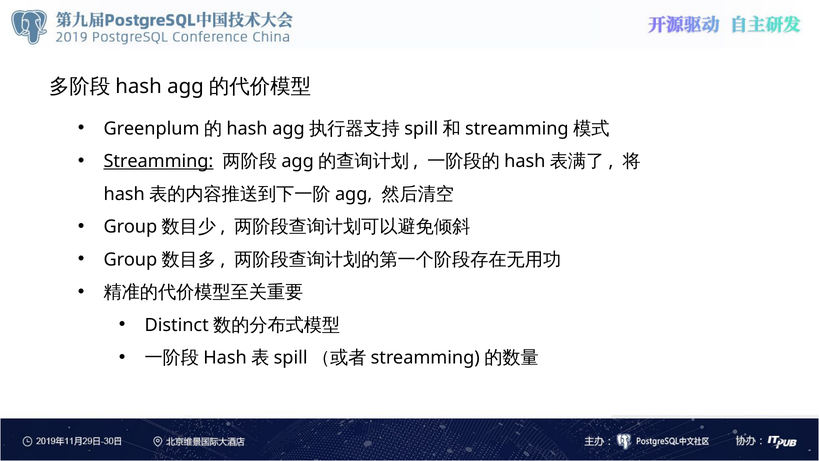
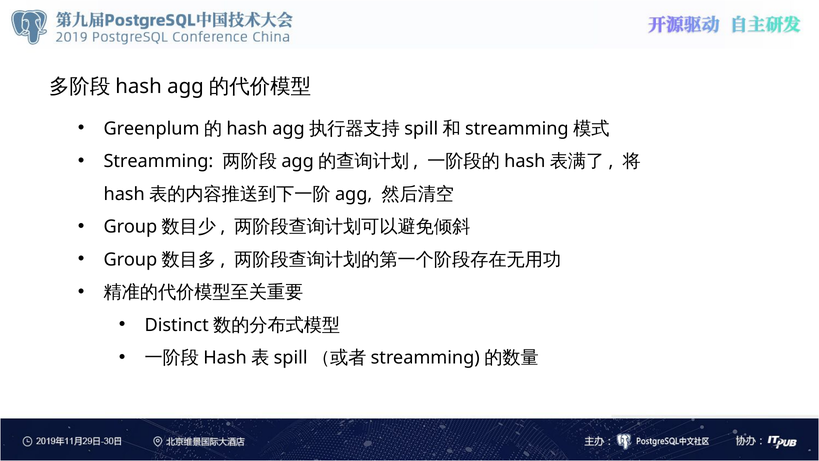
Streamming underline: present -> none (158, 161)
